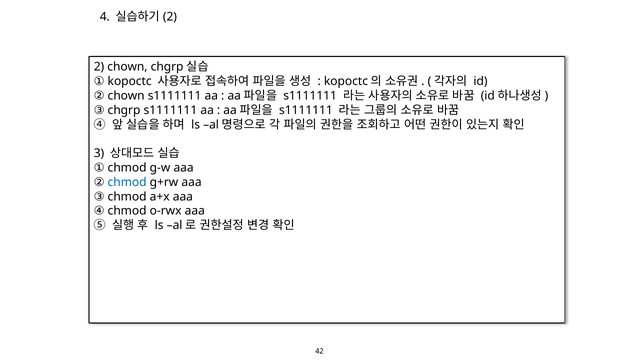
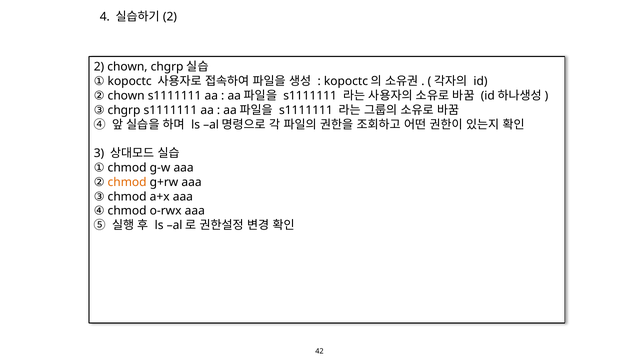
chmod colour: blue -> orange (127, 182)
